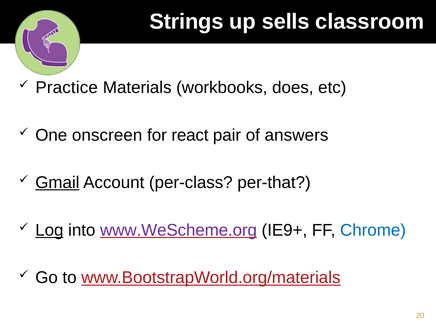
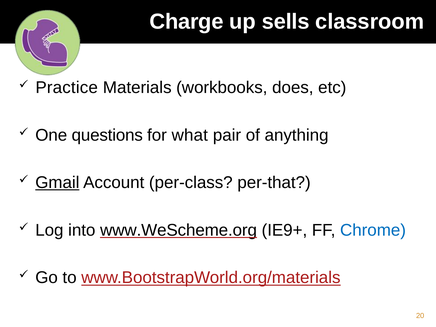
Strings: Strings -> Charge (187, 21)
onscreen: onscreen -> questions (107, 135)
react: react -> what (190, 135)
answers: answers -> anything (297, 135)
Log underline: present -> none (49, 230)
www.WeScheme.org colour: purple -> black (179, 230)
